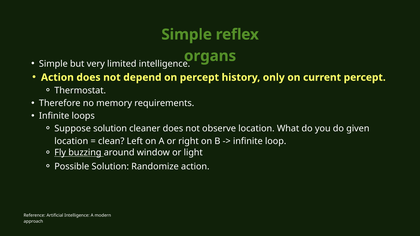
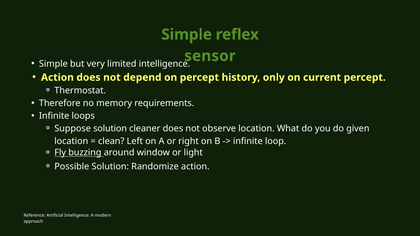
organs: organs -> sensor (210, 56)
